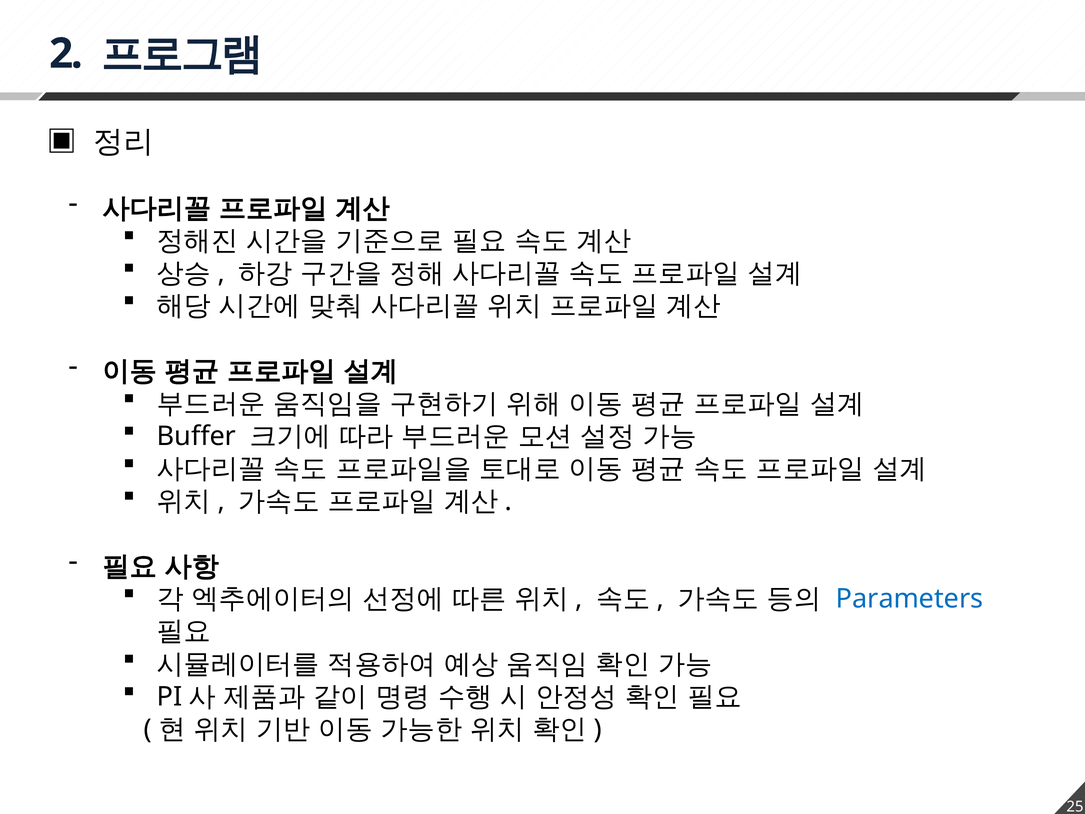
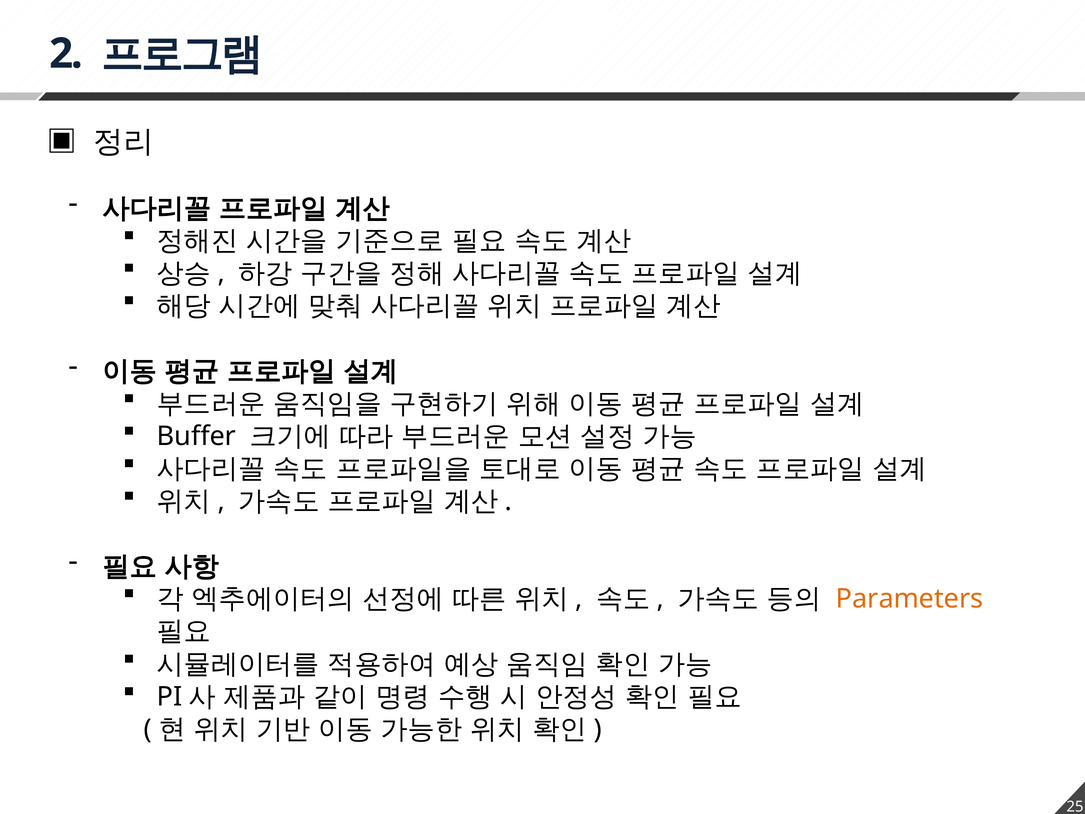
Parameters colour: blue -> orange (910, 599)
